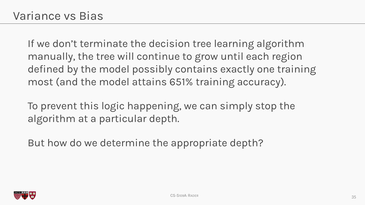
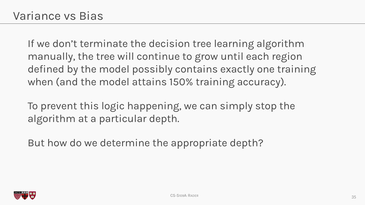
most: most -> when (40, 82)
651%: 651% -> 150% (181, 82)
